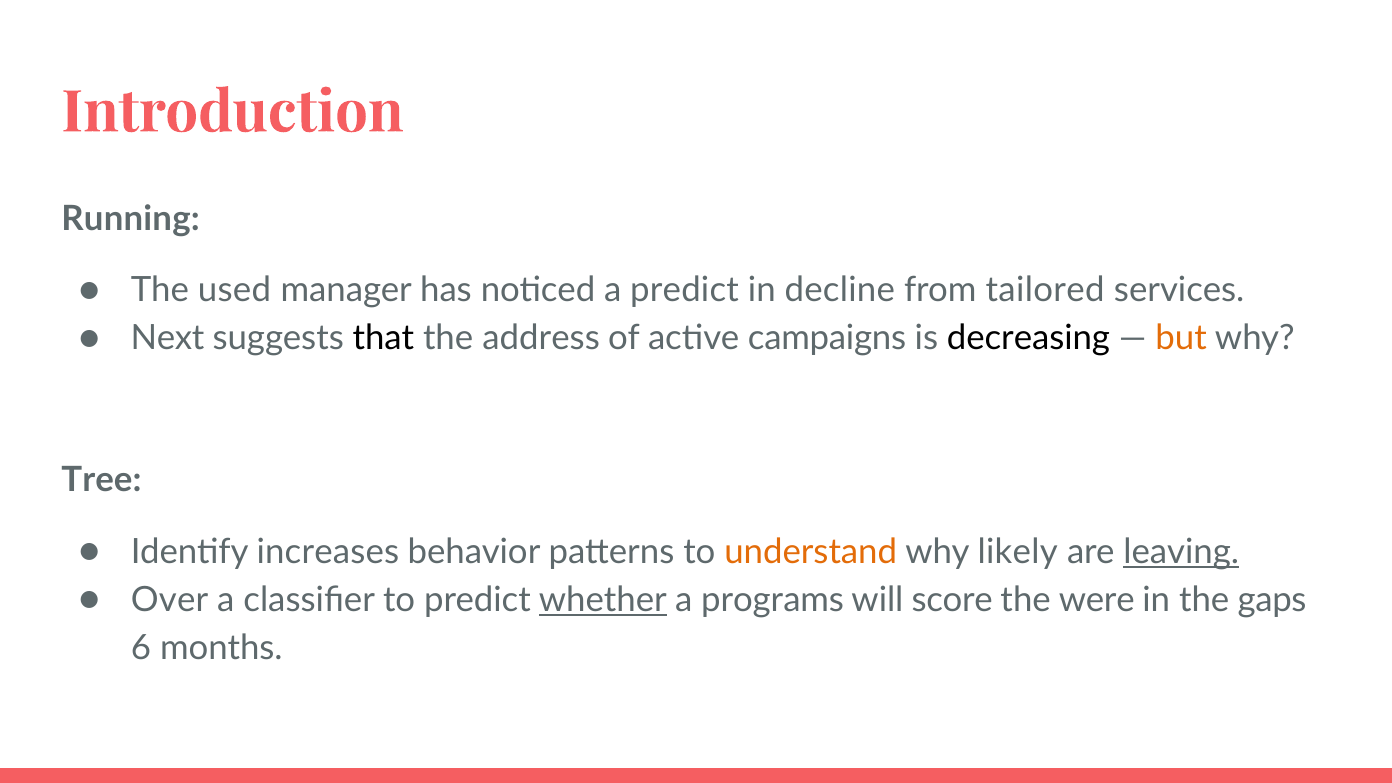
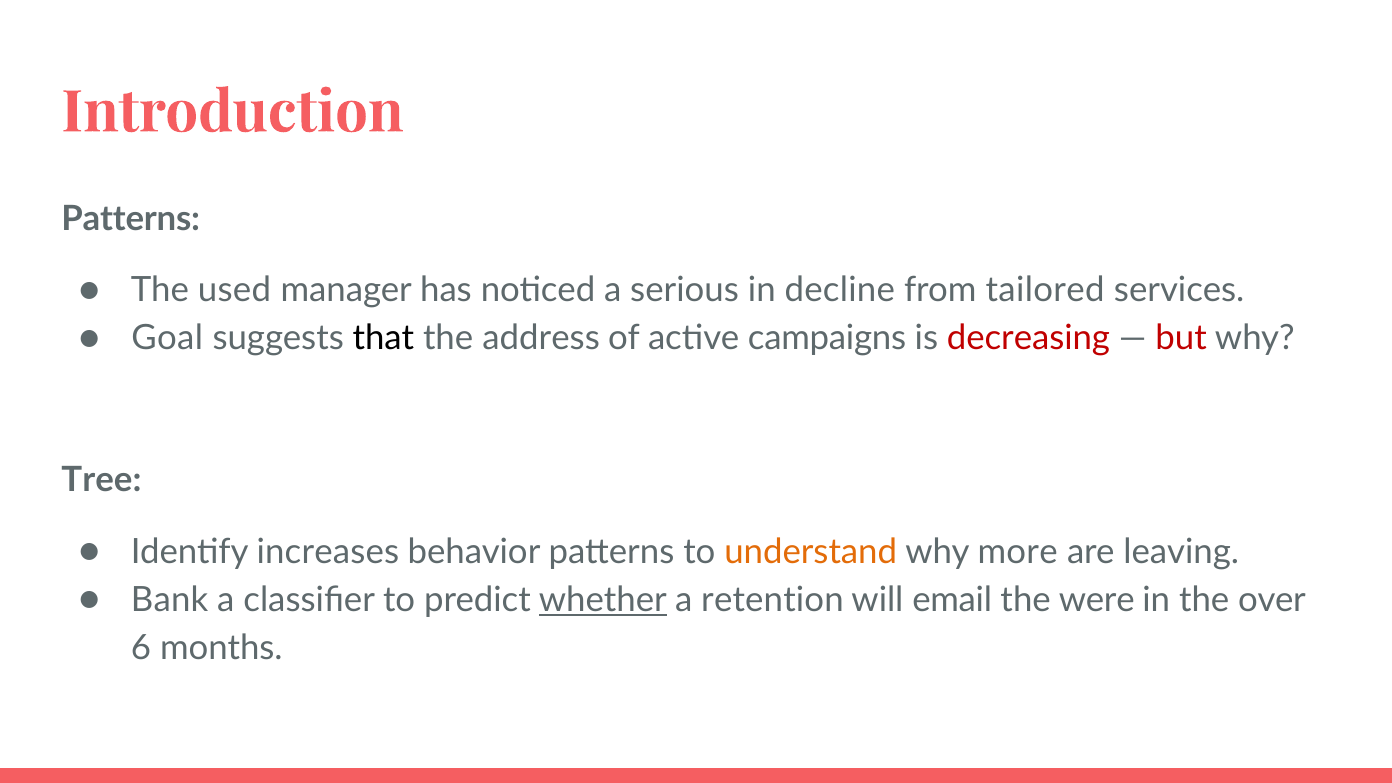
Running: Running -> Patterns (131, 219)
a predict: predict -> serious (685, 290)
Next: Next -> Goal (167, 338)
decreasing colour: black -> red (1028, 338)
but colour: orange -> red (1181, 338)
likely: likely -> more (1018, 552)
leaving underline: present -> none (1181, 552)
Over: Over -> Bank (170, 600)
programs: programs -> retention (772, 600)
score: score -> email (952, 600)
gaps: gaps -> over (1272, 600)
